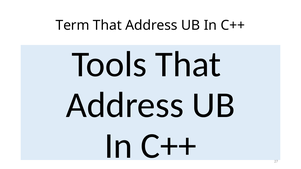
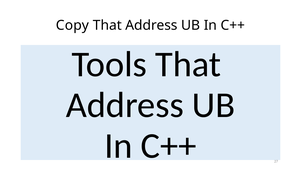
Term: Term -> Copy (72, 25)
